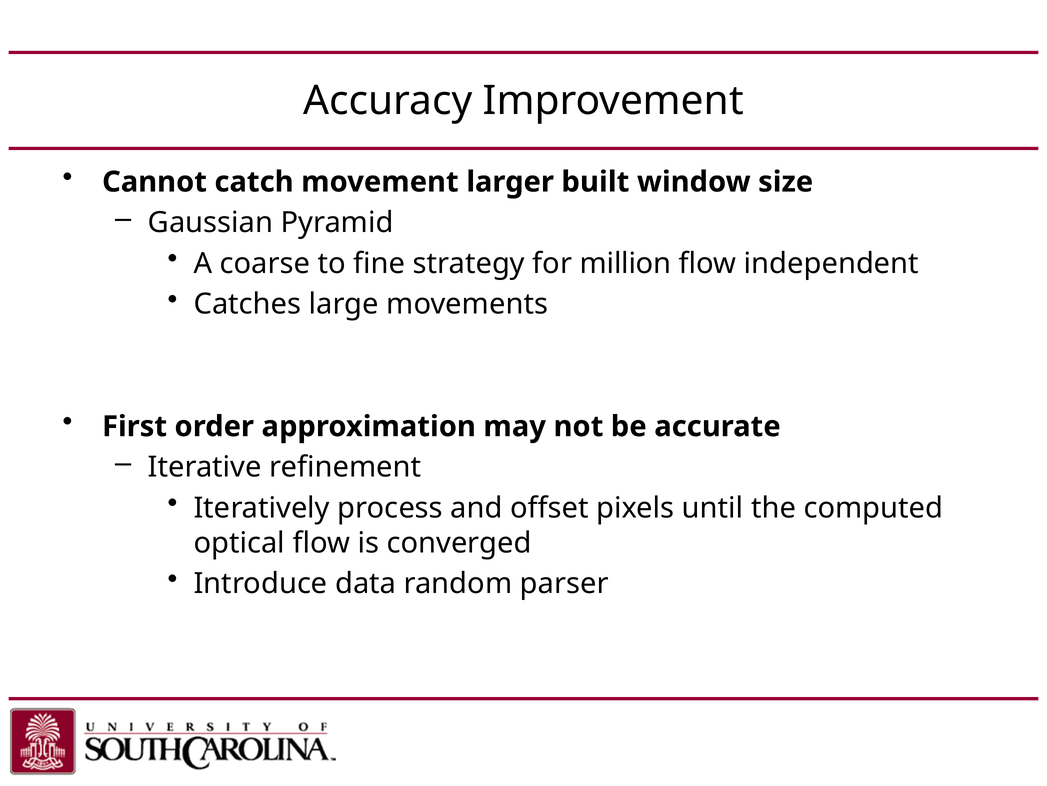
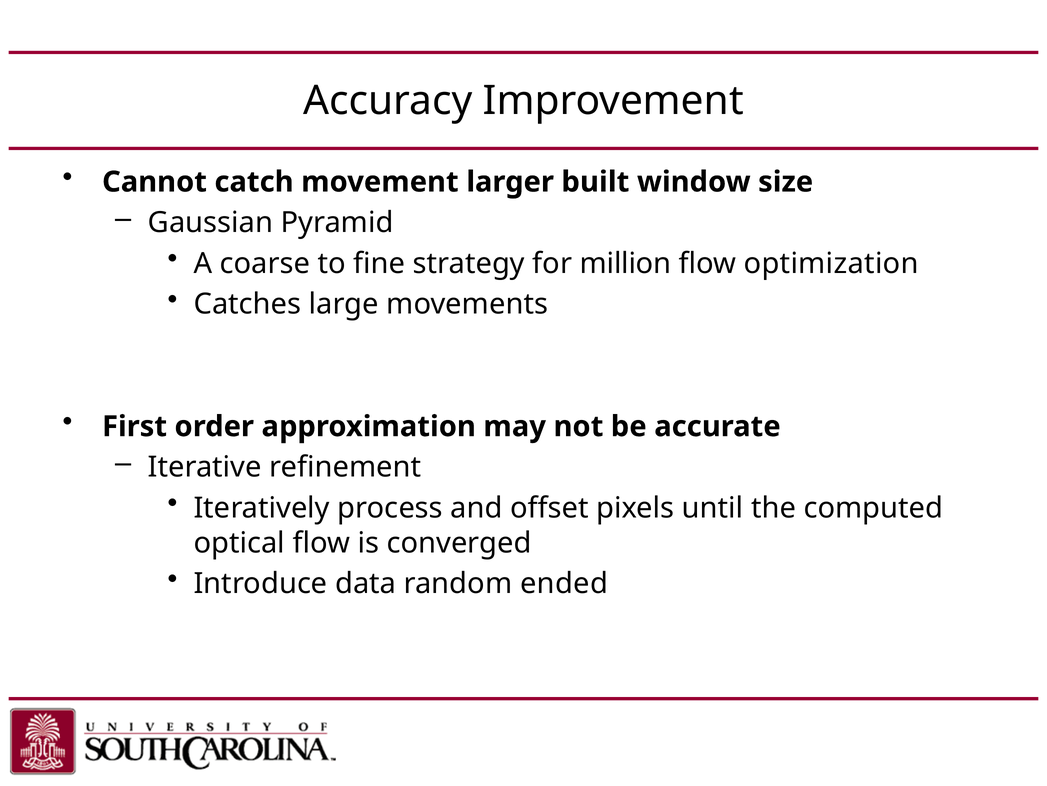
independent: independent -> optimization (831, 263)
parser: parser -> ended (564, 583)
